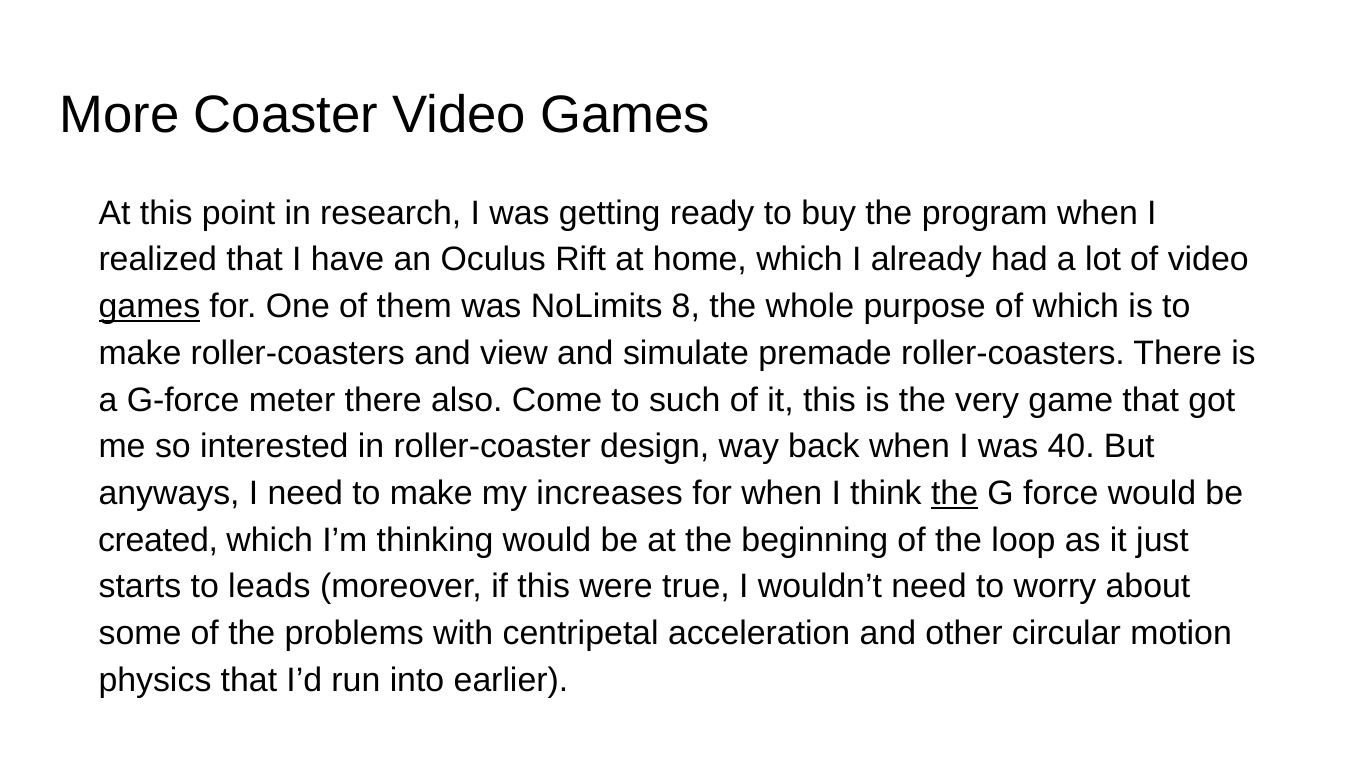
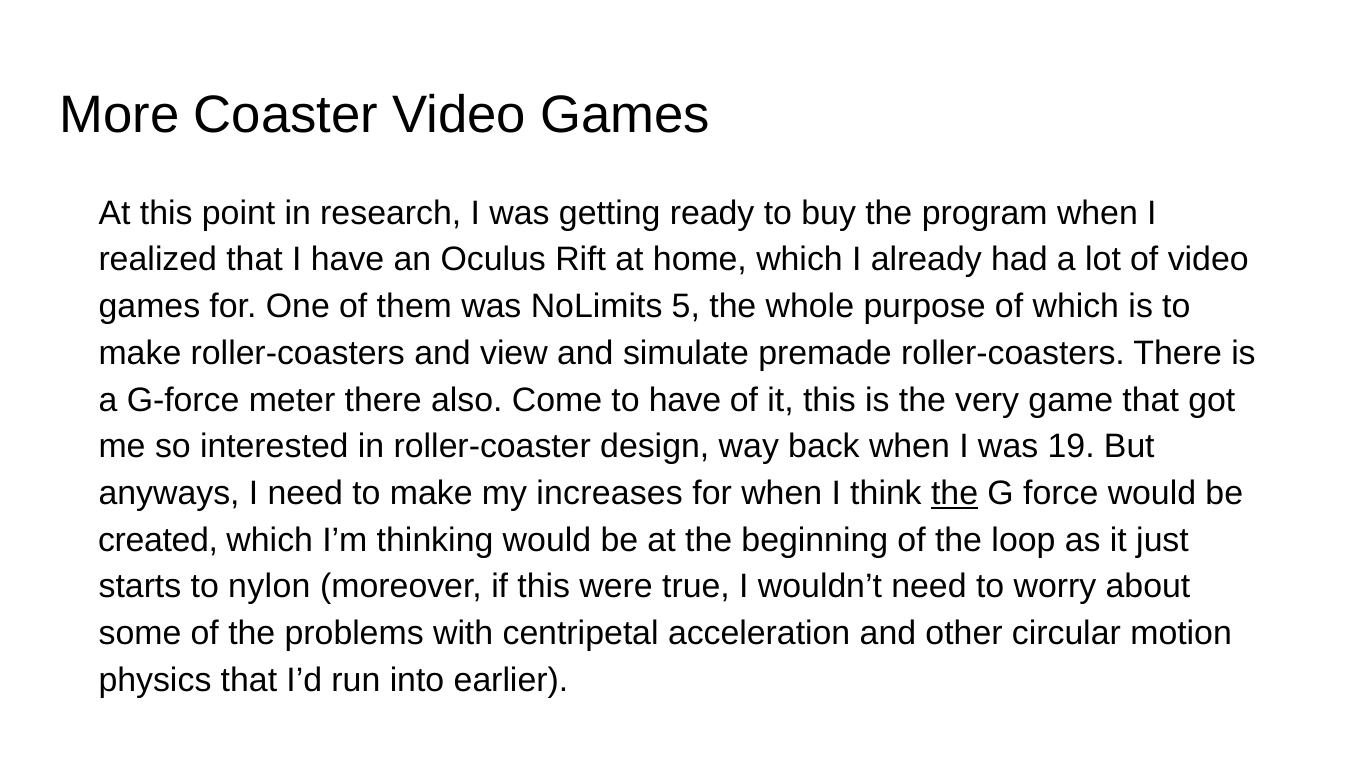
games underline: present -> none (149, 306)
8: 8 -> 5 (686, 306)
to such: such -> have (685, 400)
40: 40 -> 19 (1071, 446)
leads: leads -> nylon (269, 587)
